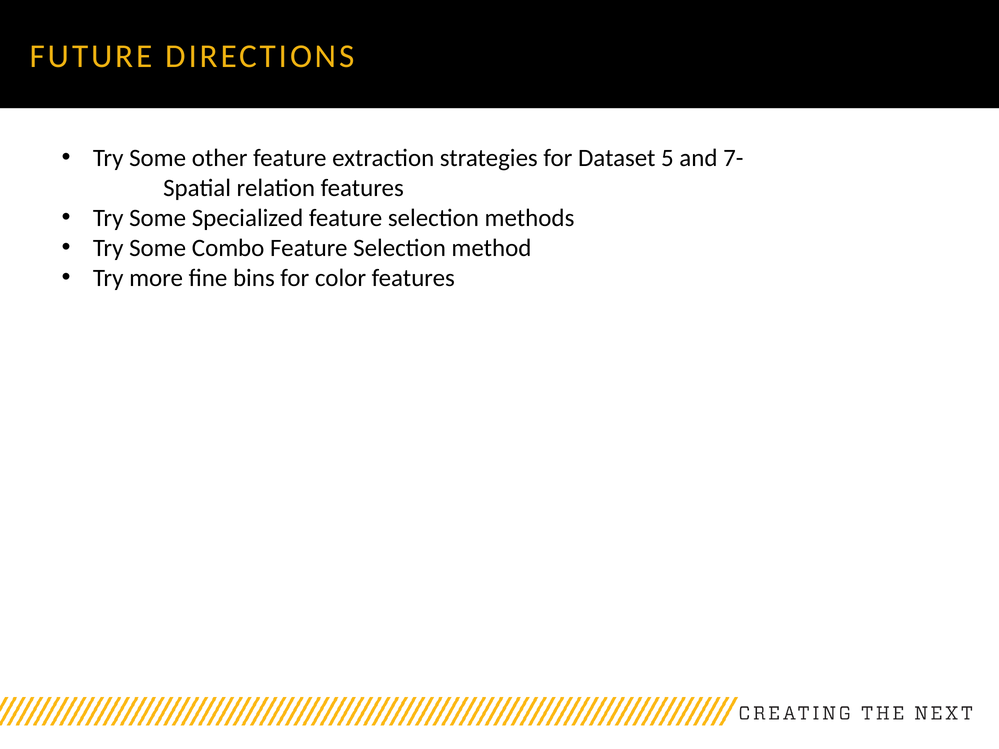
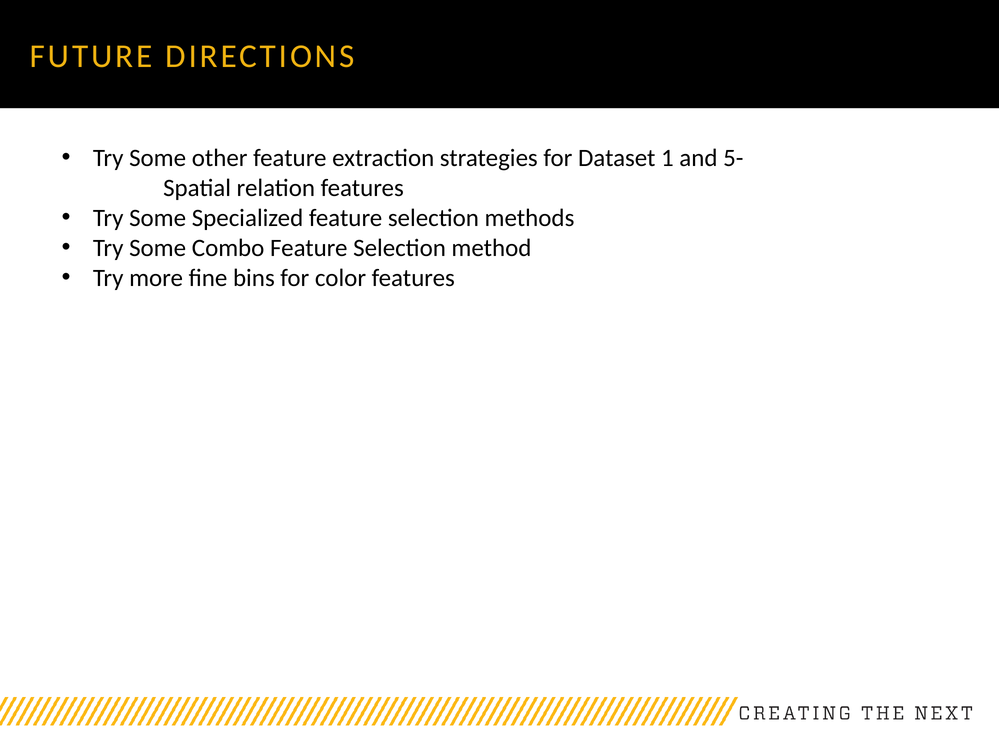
5: 5 -> 1 (667, 158)
7-: 7- -> 5- (733, 158)
